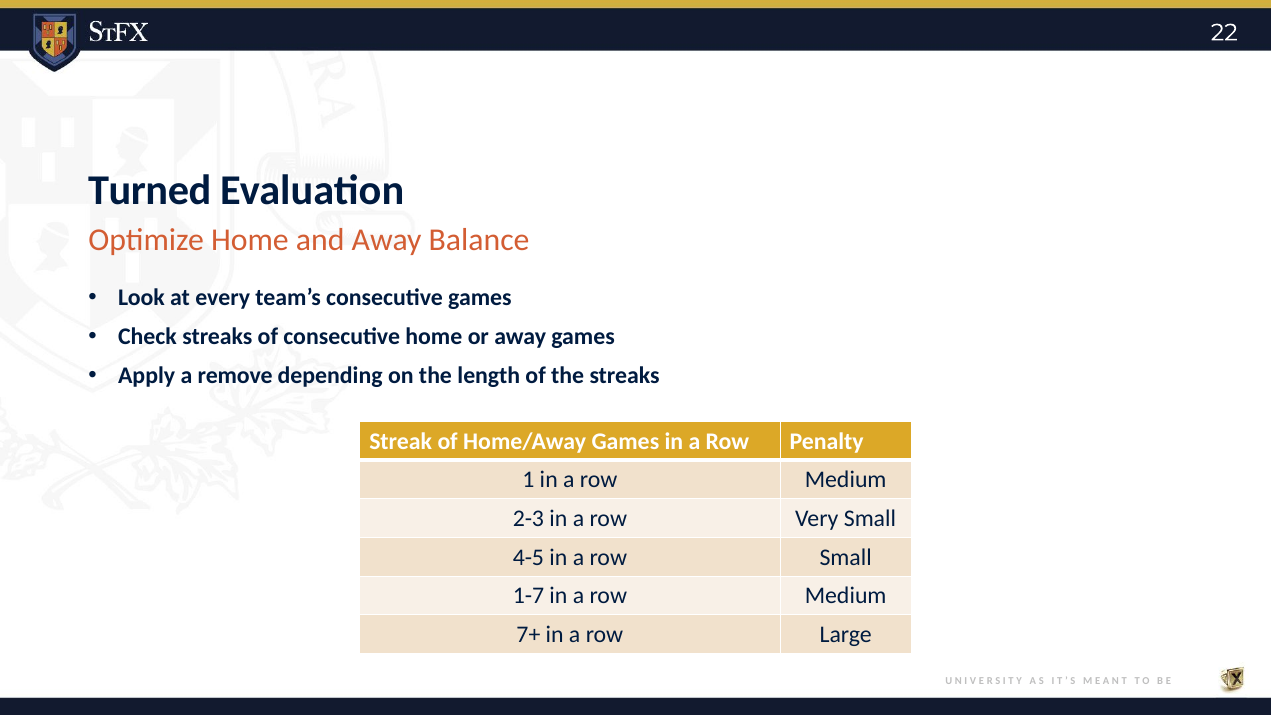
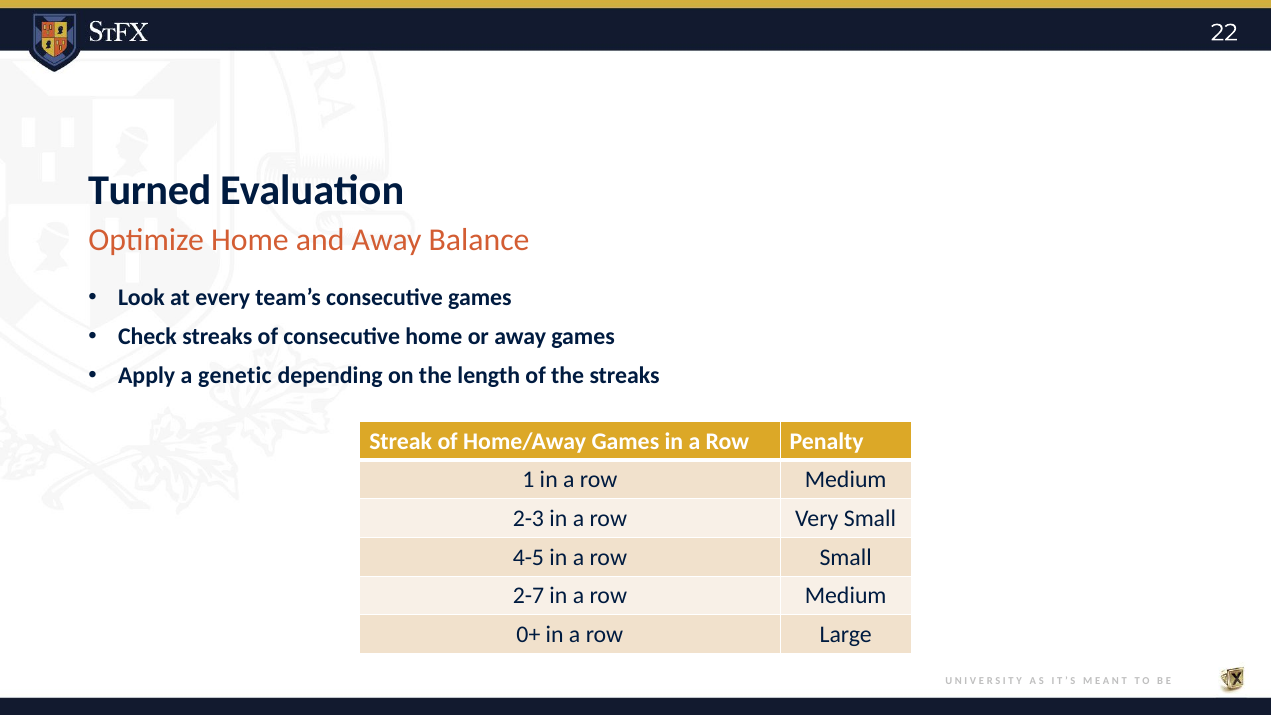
remove: remove -> genetic (235, 376)
1-7: 1-7 -> 2-7 (528, 596)
7+: 7+ -> 0+ (528, 634)
